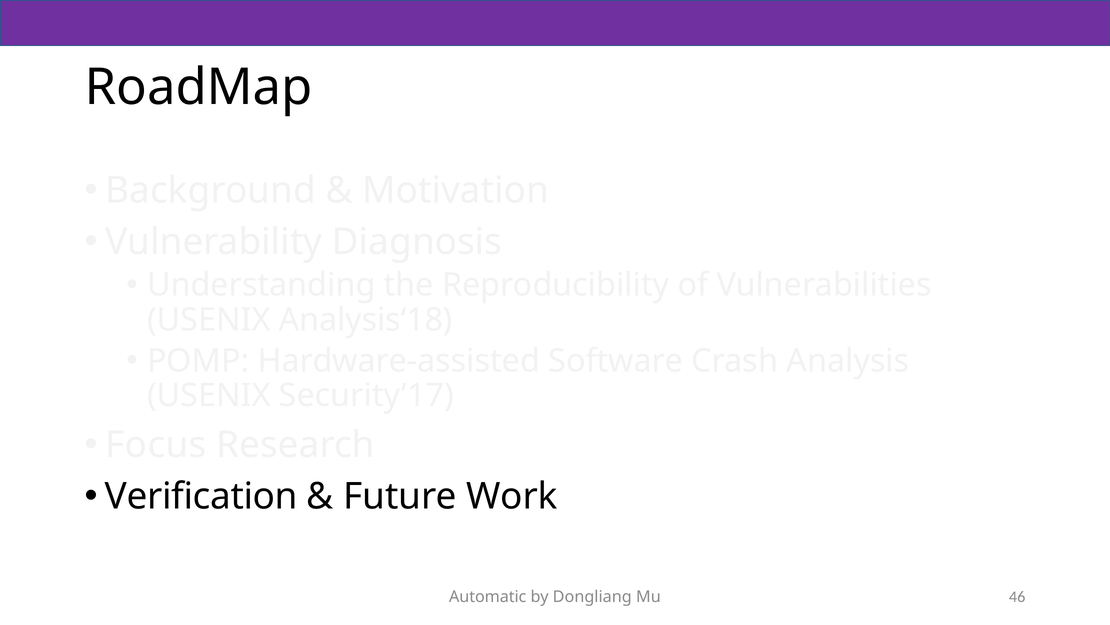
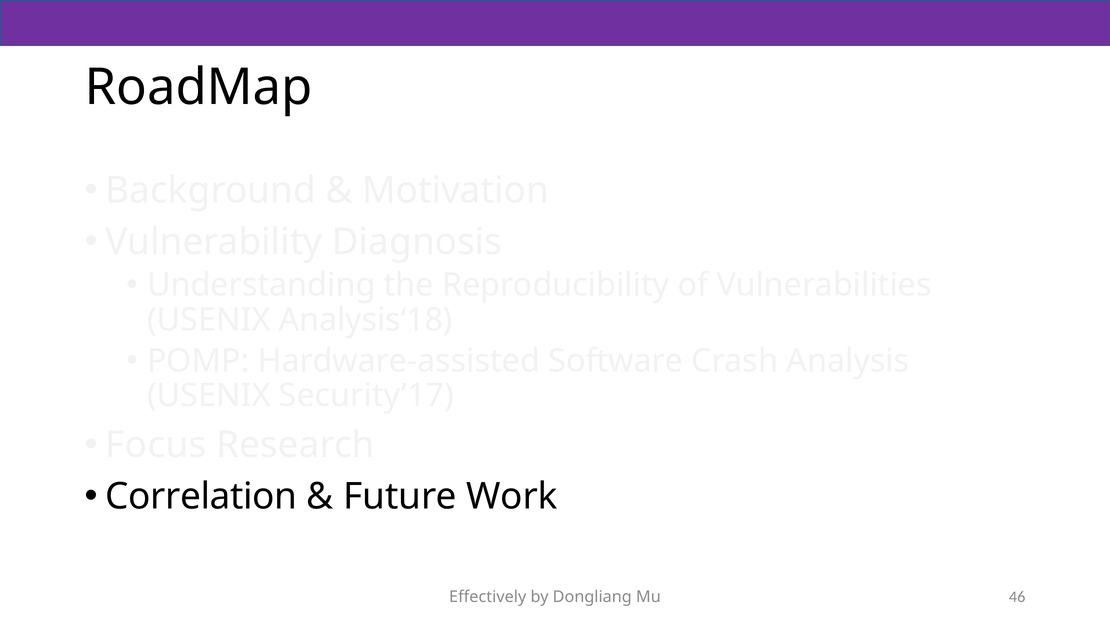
Verification: Verification -> Correlation (201, 496)
Automatic: Automatic -> Effectively (488, 596)
